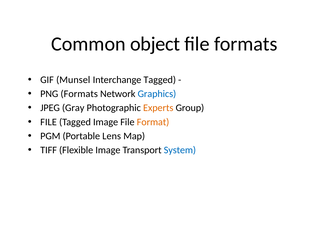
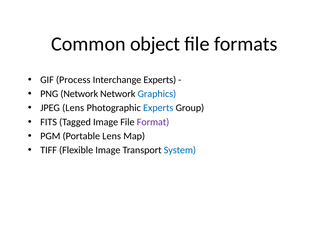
Munsel: Munsel -> Process (73, 80)
Interchange Tagged: Tagged -> Experts (160, 80)
PNG Formats: Formats -> Network (79, 94)
JPEG Gray: Gray -> Lens (73, 108)
Experts colour: orange -> blue (158, 108)
FILE: FILE -> FITS (49, 122)
Format colour: orange -> purple (153, 122)
